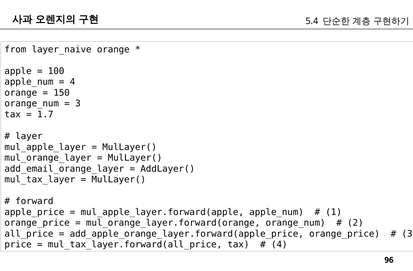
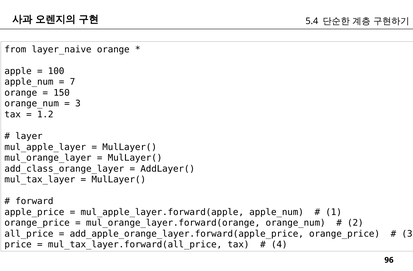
4: 4 -> 7 (72, 82)
1.7: 1.7 -> 1.2 (45, 115)
add_email_orange_layer: add_email_orange_layer -> add_class_orange_layer (64, 169)
